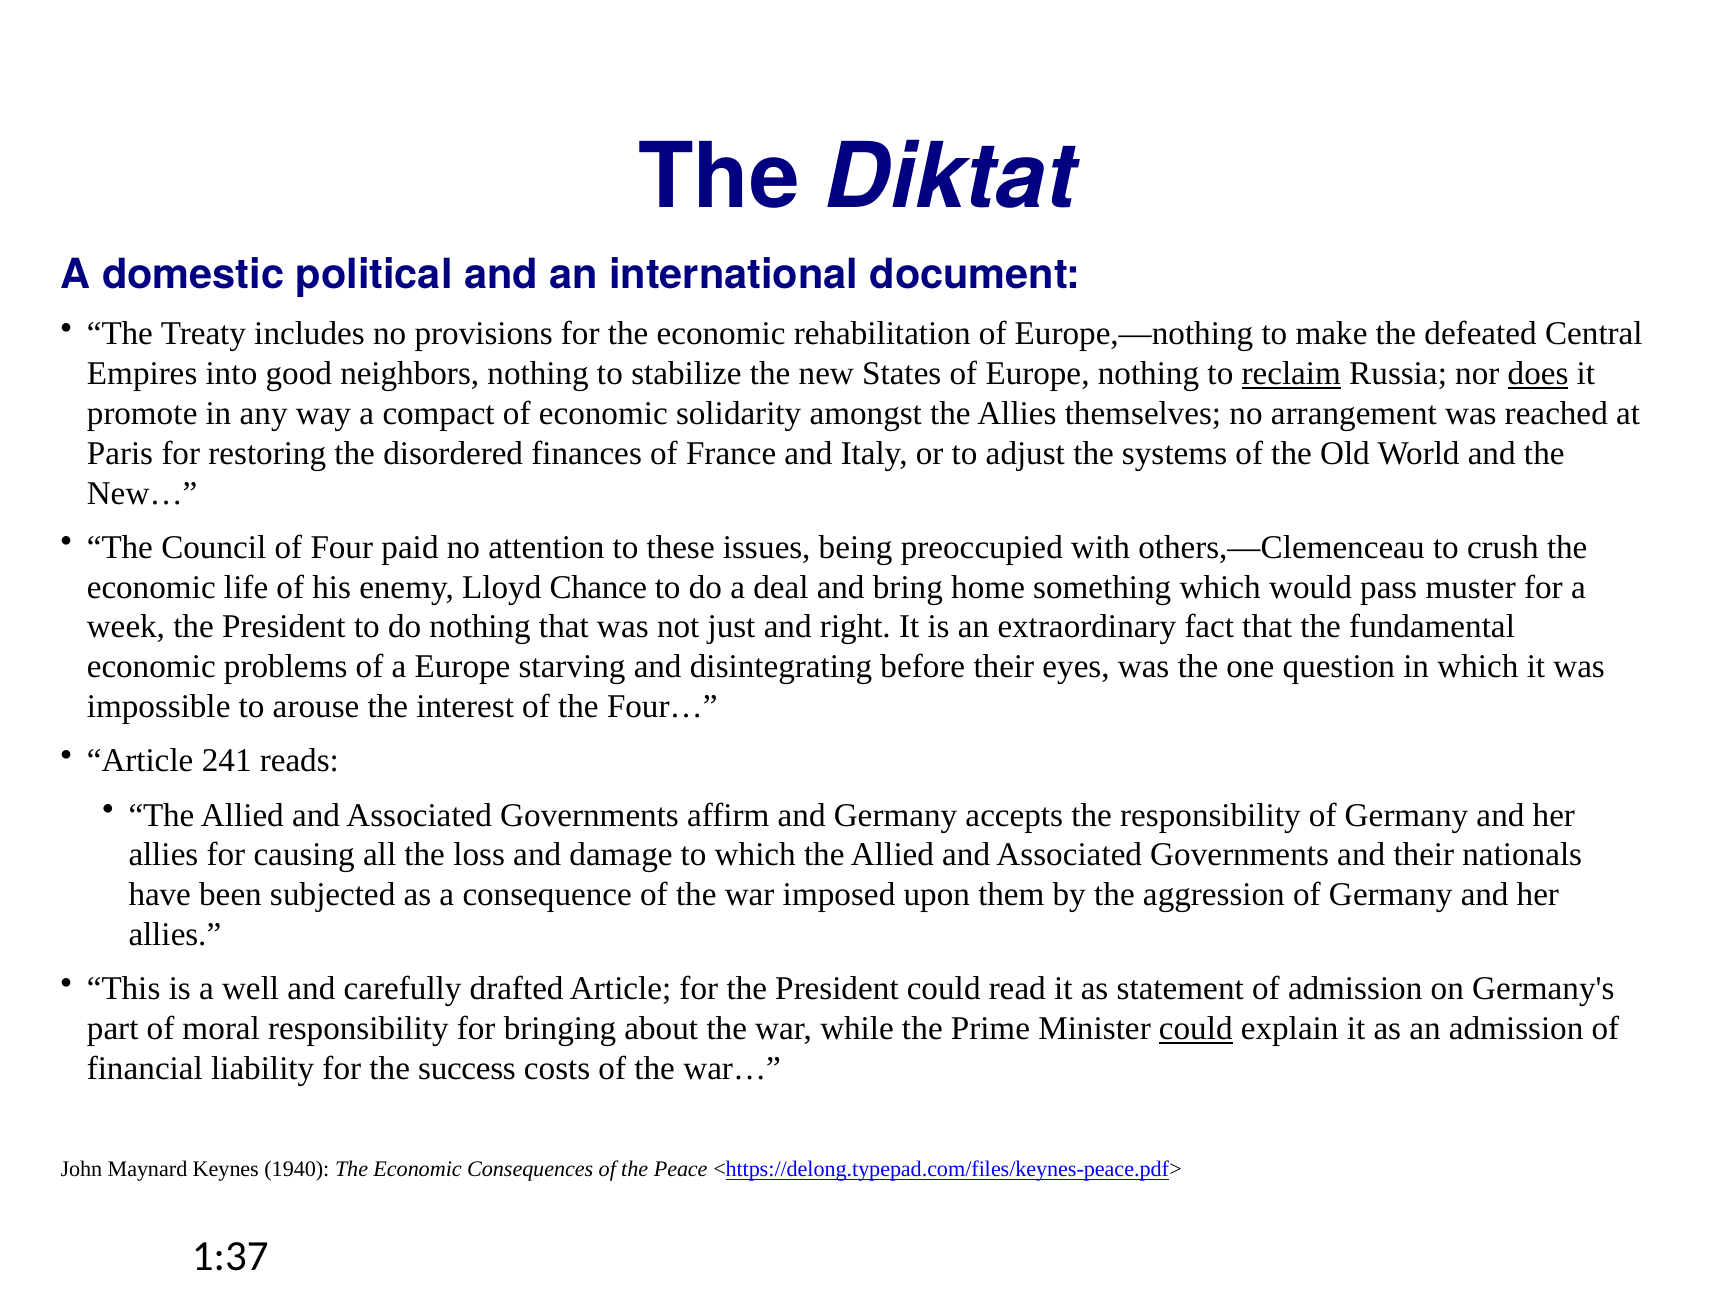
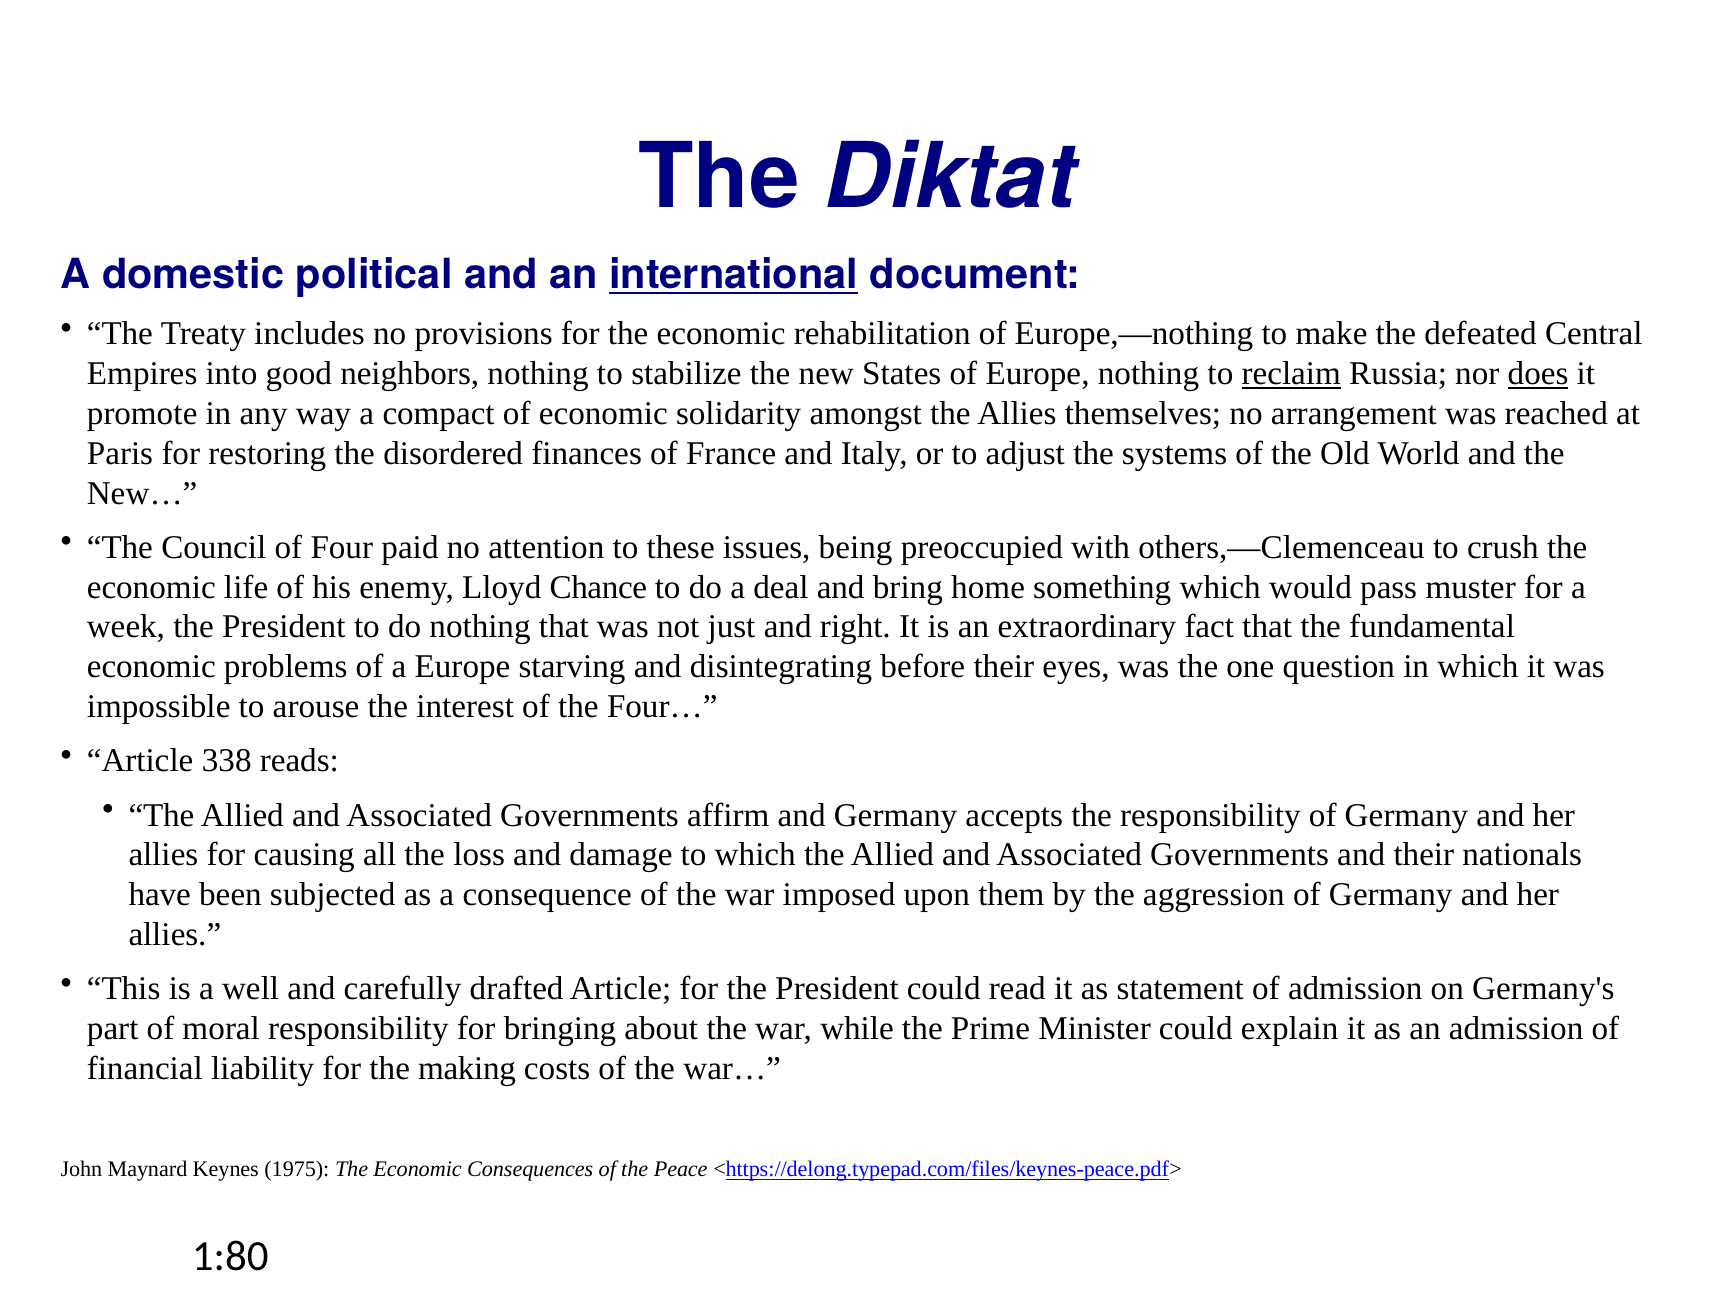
international underline: none -> present (734, 275)
241: 241 -> 338 (227, 761)
could underline: present -> none (1196, 1028)
success: success -> making (467, 1068)
1940: 1940 -> 1975 (297, 1169)
1:37: 1:37 -> 1:80 (230, 1256)
